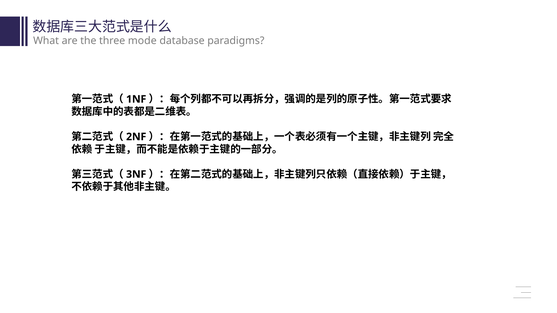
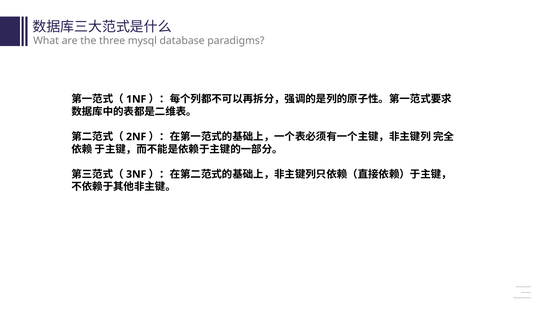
mode: mode -> mysql (142, 41)
